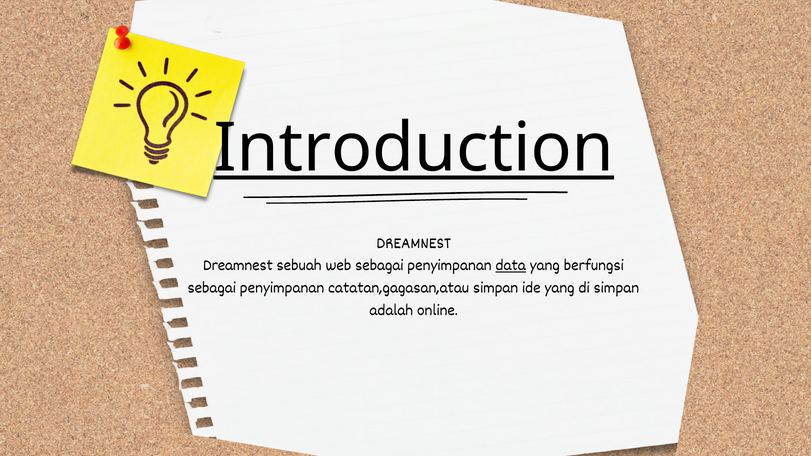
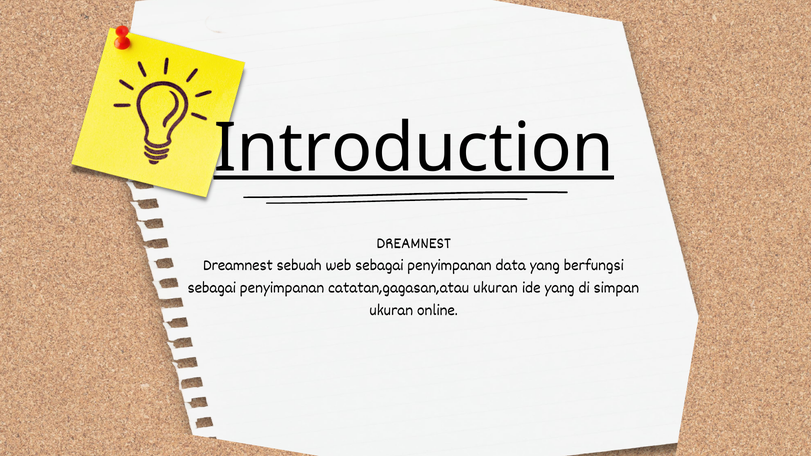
data underline: present -> none (511, 265)
catatan,gagasan,atau simpan: simpan -> ukuran (496, 287)
adalah: adalah -> ukuran (391, 310)
